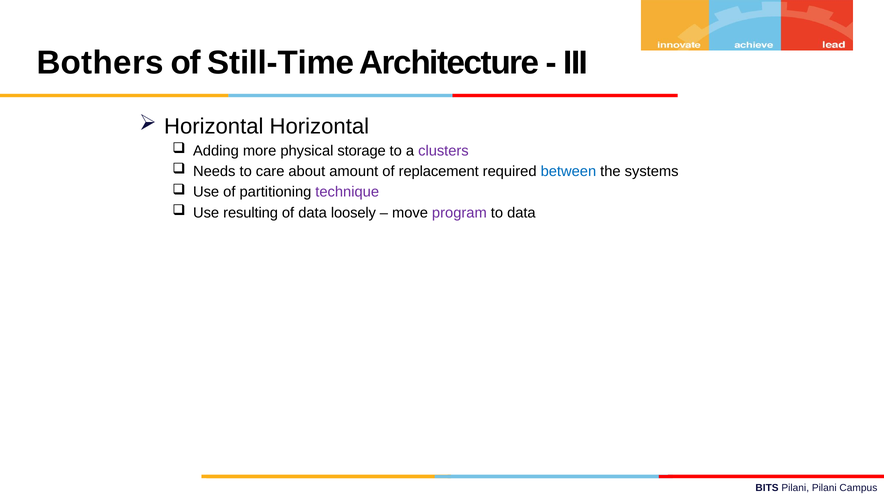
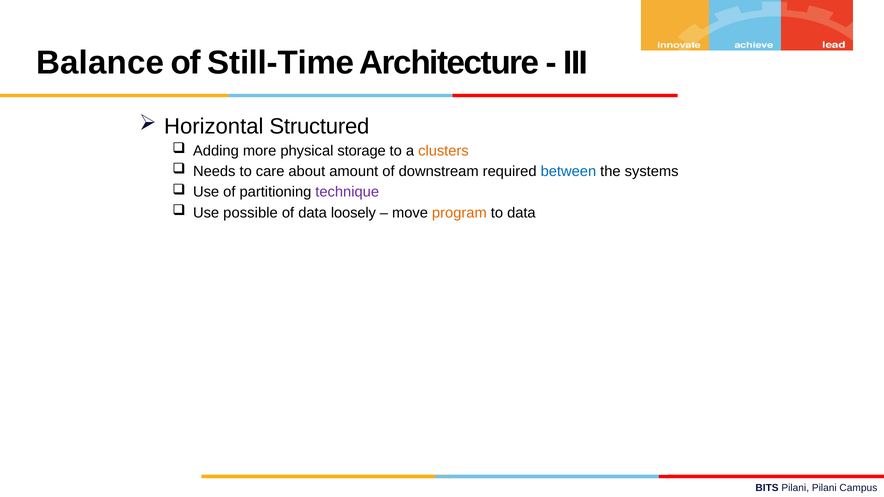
Bothers: Bothers -> Balance (100, 63)
Horizontal Horizontal: Horizontal -> Structured (319, 126)
clusters colour: purple -> orange (443, 151)
replacement: replacement -> downstream (439, 172)
resulting: resulting -> possible (251, 213)
program colour: purple -> orange (459, 213)
